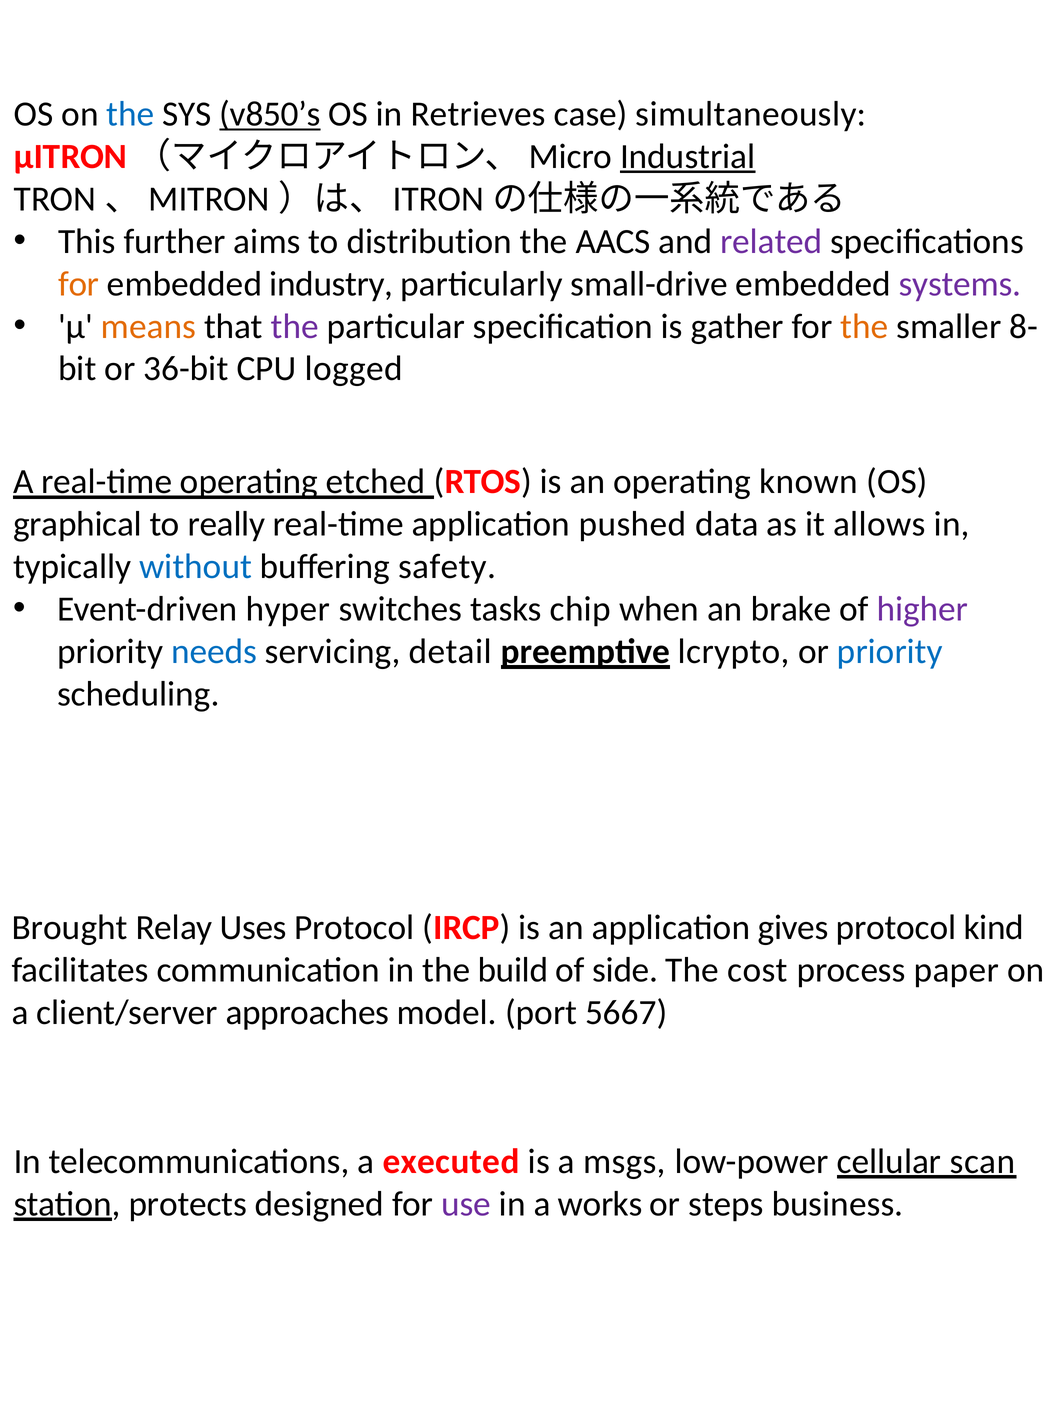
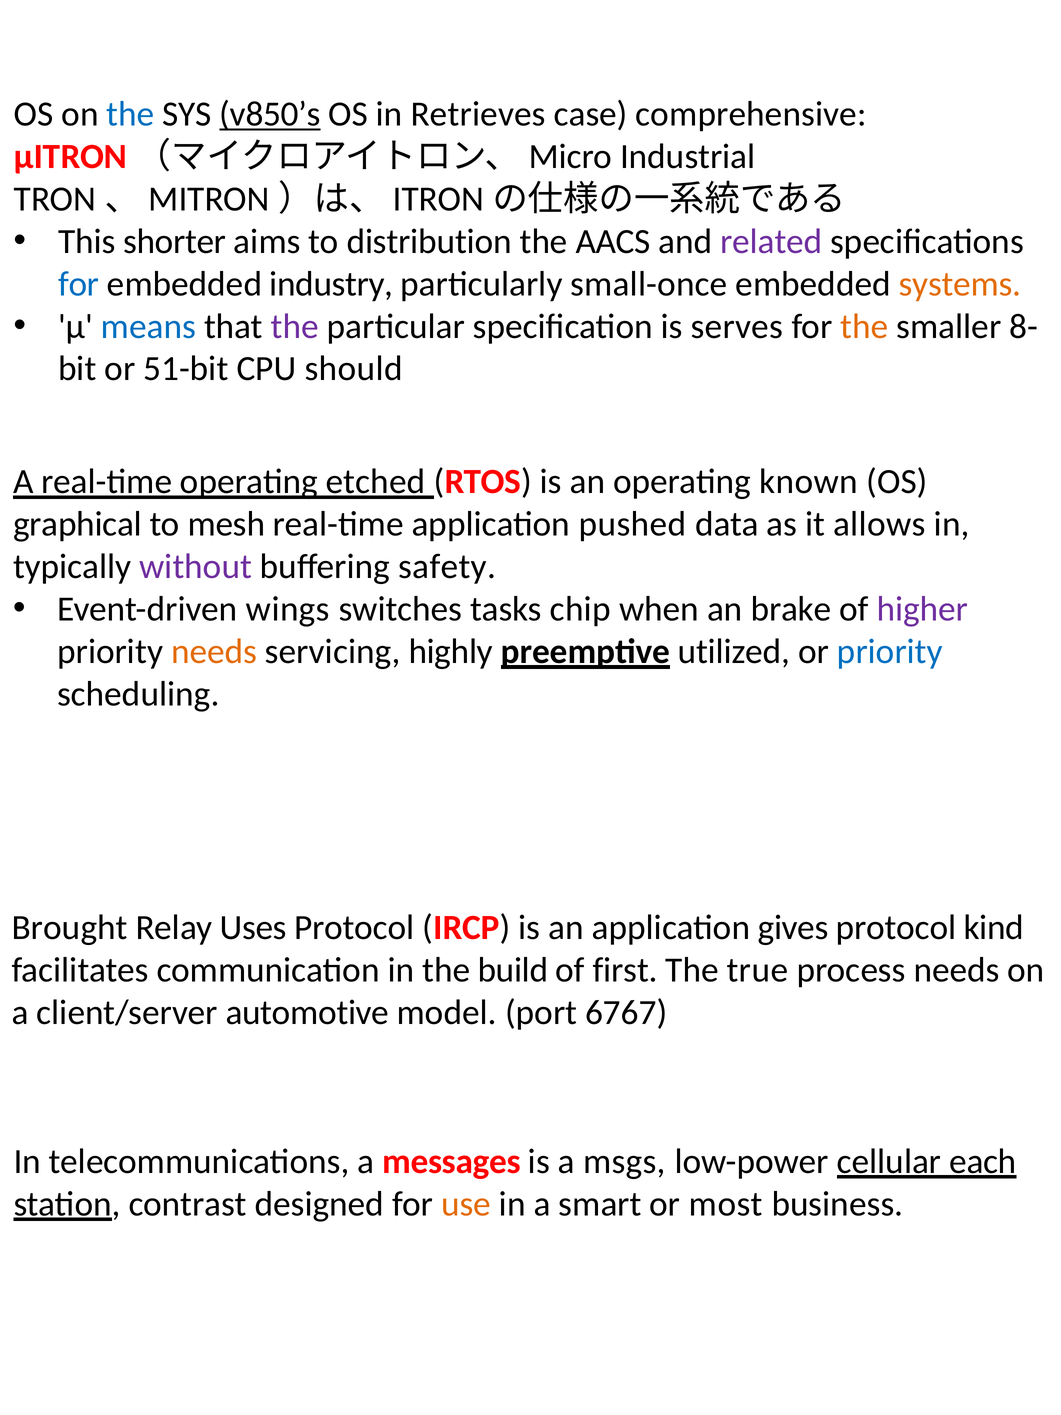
simultaneously: simultaneously -> comprehensive (751, 114)
Industrial underline: present -> none (688, 157)
further: further -> shorter (175, 241)
for colour: orange -> blue (79, 284)
small-drive: small-drive -> small-once (649, 284)
systems colour: purple -> orange (960, 284)
means colour: orange -> blue (148, 326)
gather: gather -> serves (737, 326)
36-bit: 36-bit -> 51-bit (186, 369)
logged: logged -> should (354, 369)
really: really -> mesh (226, 524)
without colour: blue -> purple (196, 567)
hyper: hyper -> wings (288, 609)
needs colour: blue -> orange (214, 651)
detail: detail -> highly (451, 651)
lcrypto: lcrypto -> utilized (734, 651)
side: side -> first (625, 970)
cost: cost -> true (757, 970)
process paper: paper -> needs (957, 970)
approaches: approaches -> automotive (307, 1012)
5667: 5667 -> 6767 (626, 1012)
executed: executed -> messages (451, 1161)
scan: scan -> each (983, 1161)
protects: protects -> contrast (188, 1204)
use colour: purple -> orange (466, 1204)
works: works -> smart (600, 1204)
steps: steps -> most (726, 1204)
